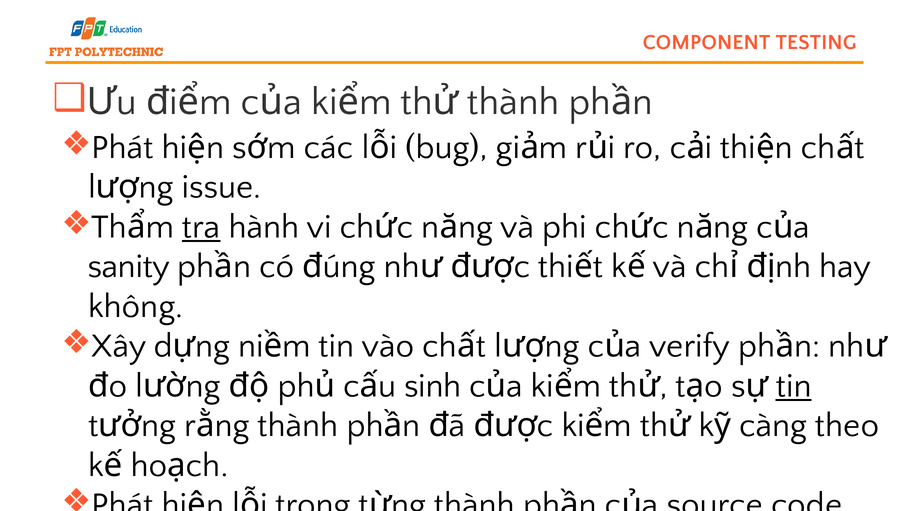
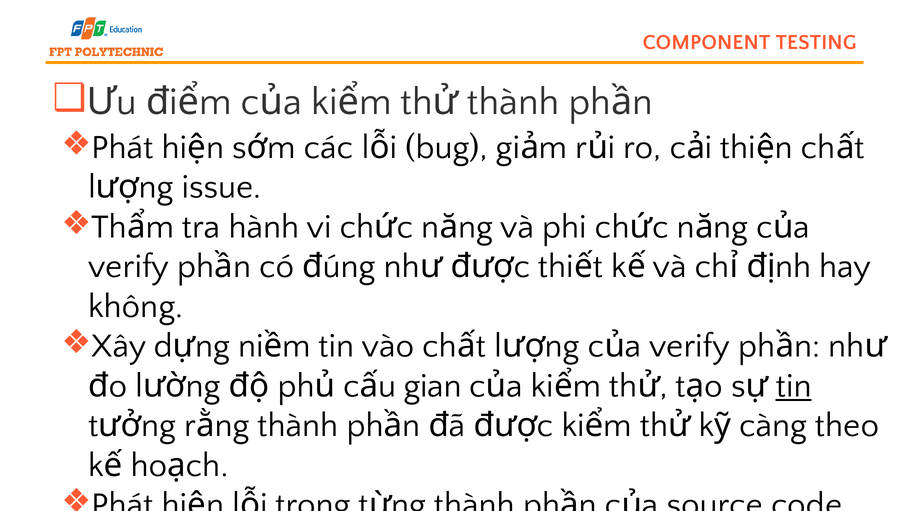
tra underline: present -> none (201, 227)
sanity: sanity -> verify (129, 267)
sinh: sinh -> gian (433, 386)
